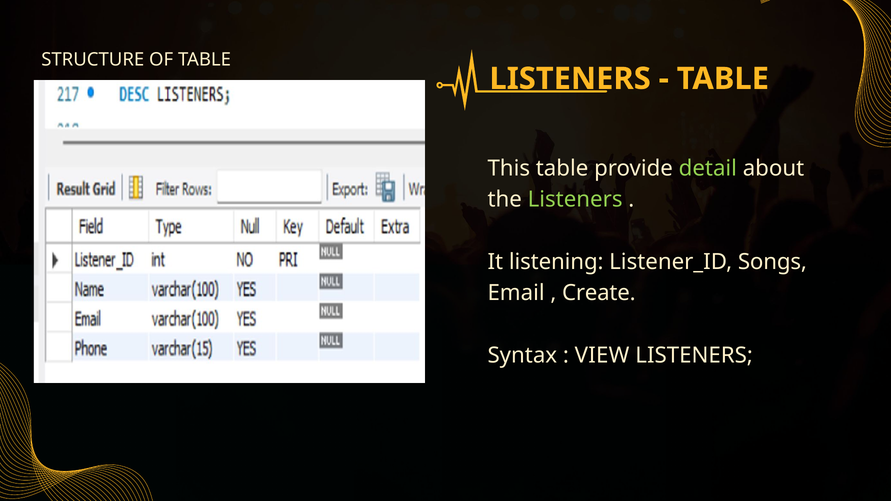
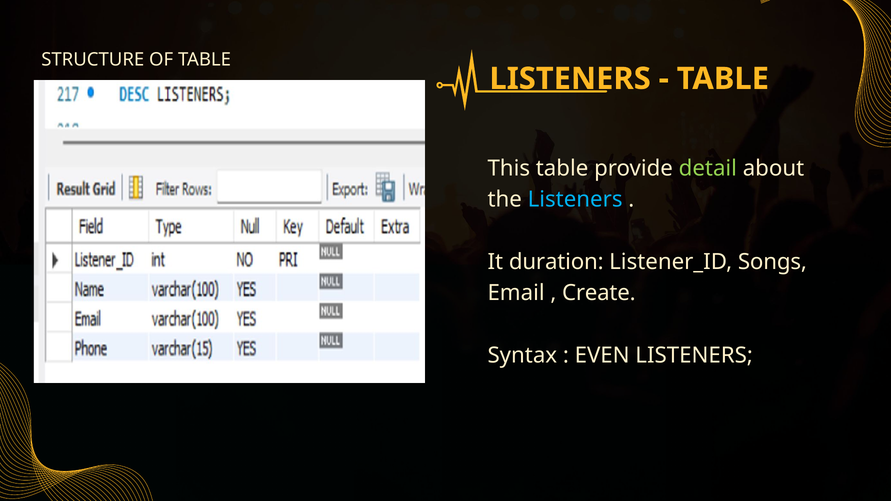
Listeners colour: light green -> light blue (575, 199)
listening: listening -> duration (556, 262)
VIEW: VIEW -> EVEN (602, 355)
